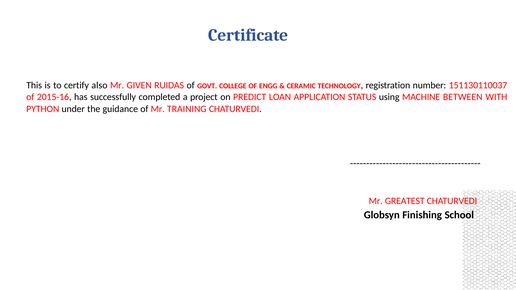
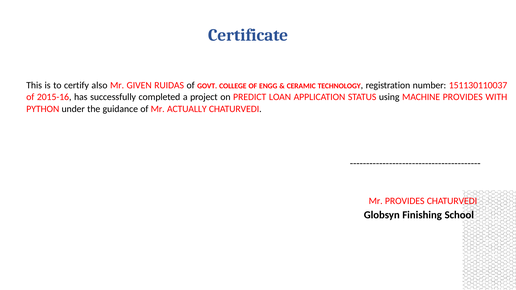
MACHINE BETWEEN: BETWEEN -> PROVIDES (463, 97)
TRAINING: TRAINING -> ACTUALLY (187, 109)
Mr GREATEST: GREATEST -> PROVIDES (405, 201)
